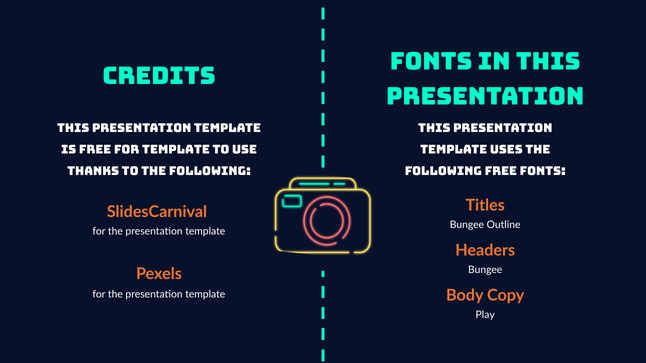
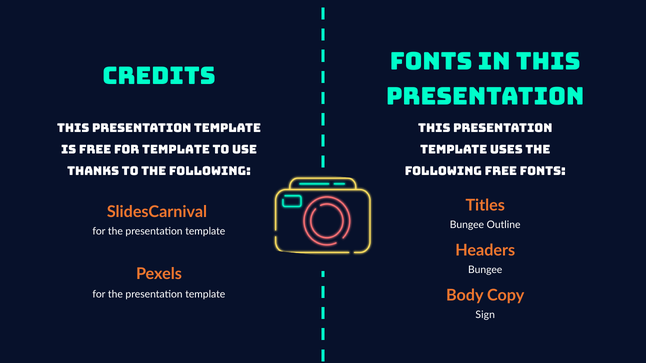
Play: Play -> Sign (485, 315)
